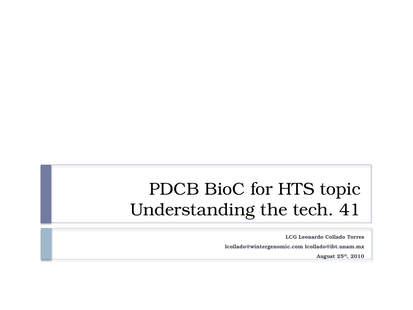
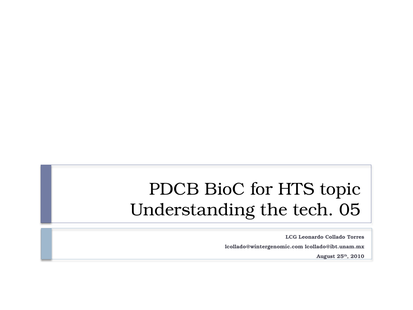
41: 41 -> 05 (350, 210)
